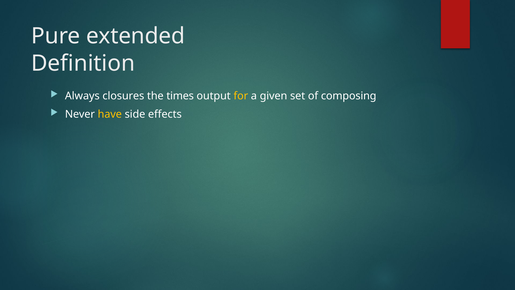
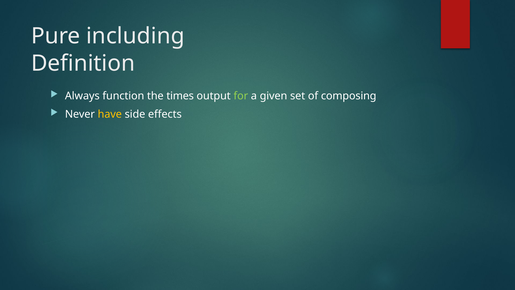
extended: extended -> including (135, 36)
closures: closures -> function (123, 96)
for colour: yellow -> light green (241, 96)
